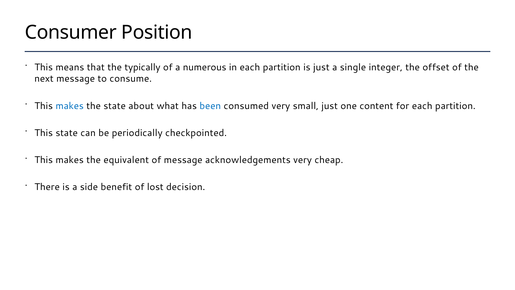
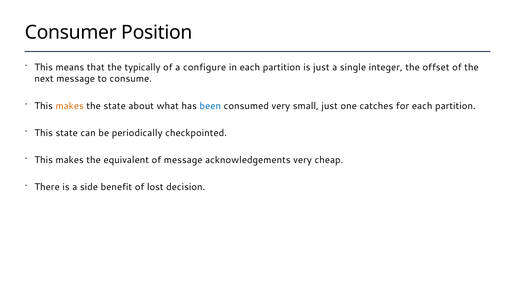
numerous: numerous -> configure (205, 67)
makes colour: blue -> orange (70, 106)
content: content -> catches (376, 106)
